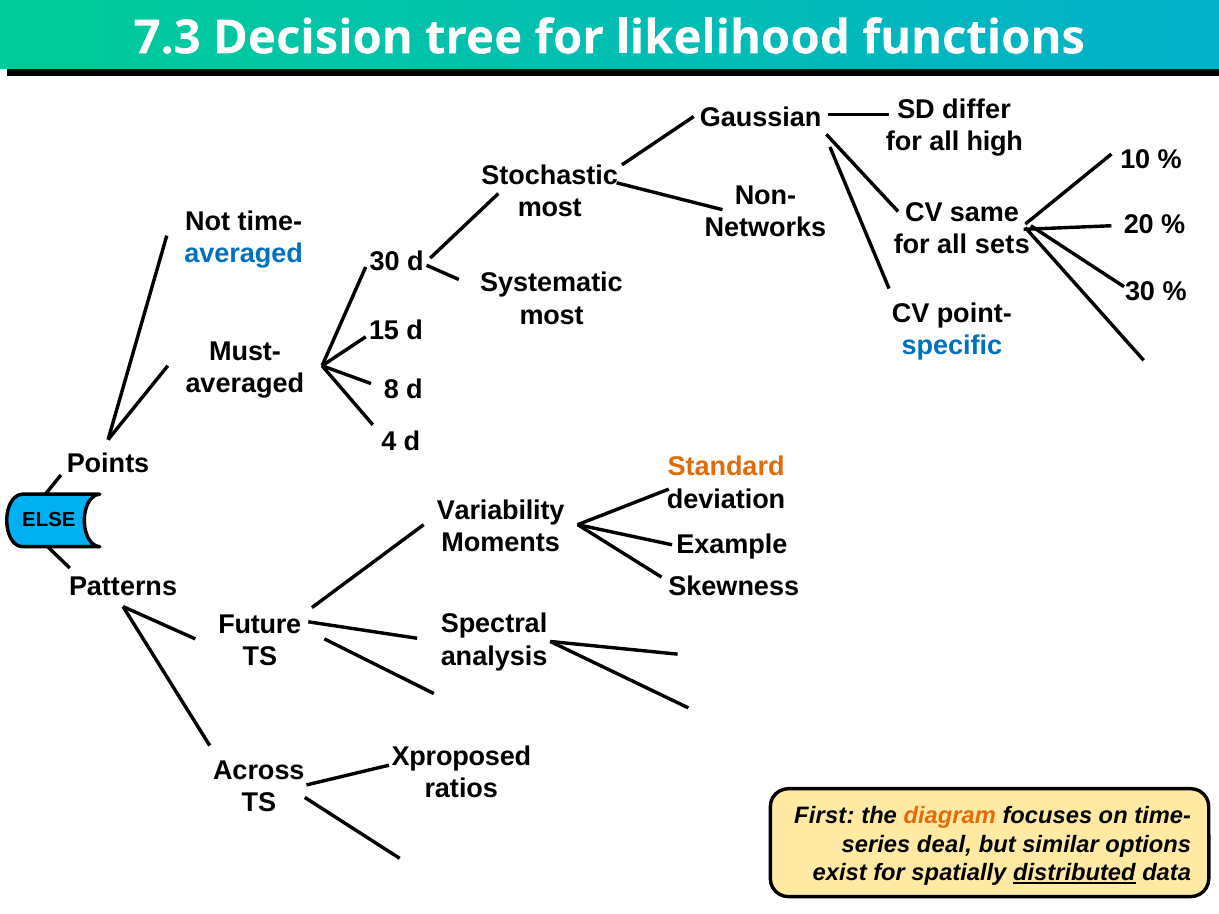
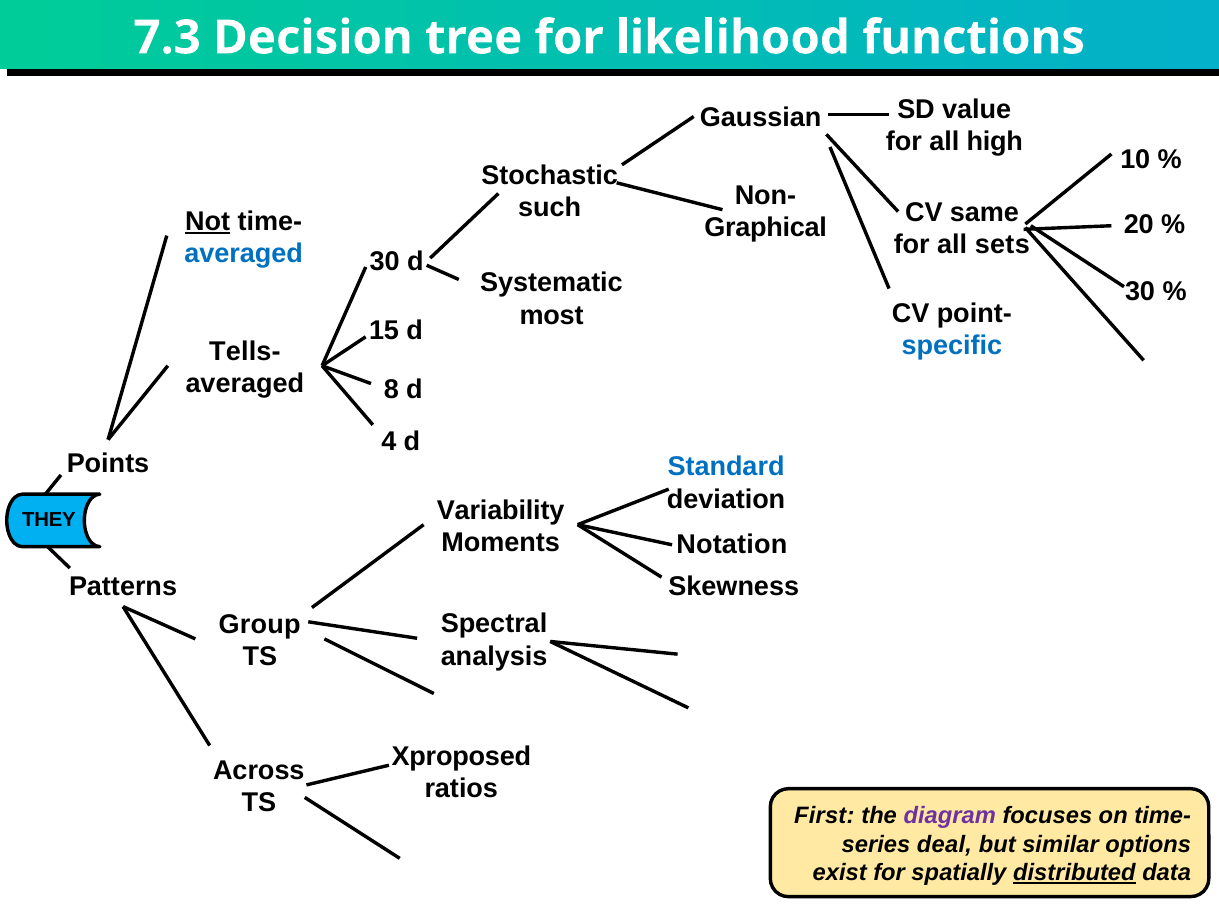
differ: differ -> value (977, 110)
most: most -> such (550, 208)
Not underline: none -> present (208, 221)
Networks: Networks -> Graphical (766, 228)
Must-: Must- -> Tells- (245, 351)
Standard colour: orange -> blue (726, 467)
ELSE: ELSE -> THEY (49, 520)
Example: Example -> Notation (732, 545)
Future: Future -> Group (260, 625)
diagram colour: orange -> purple (950, 816)
